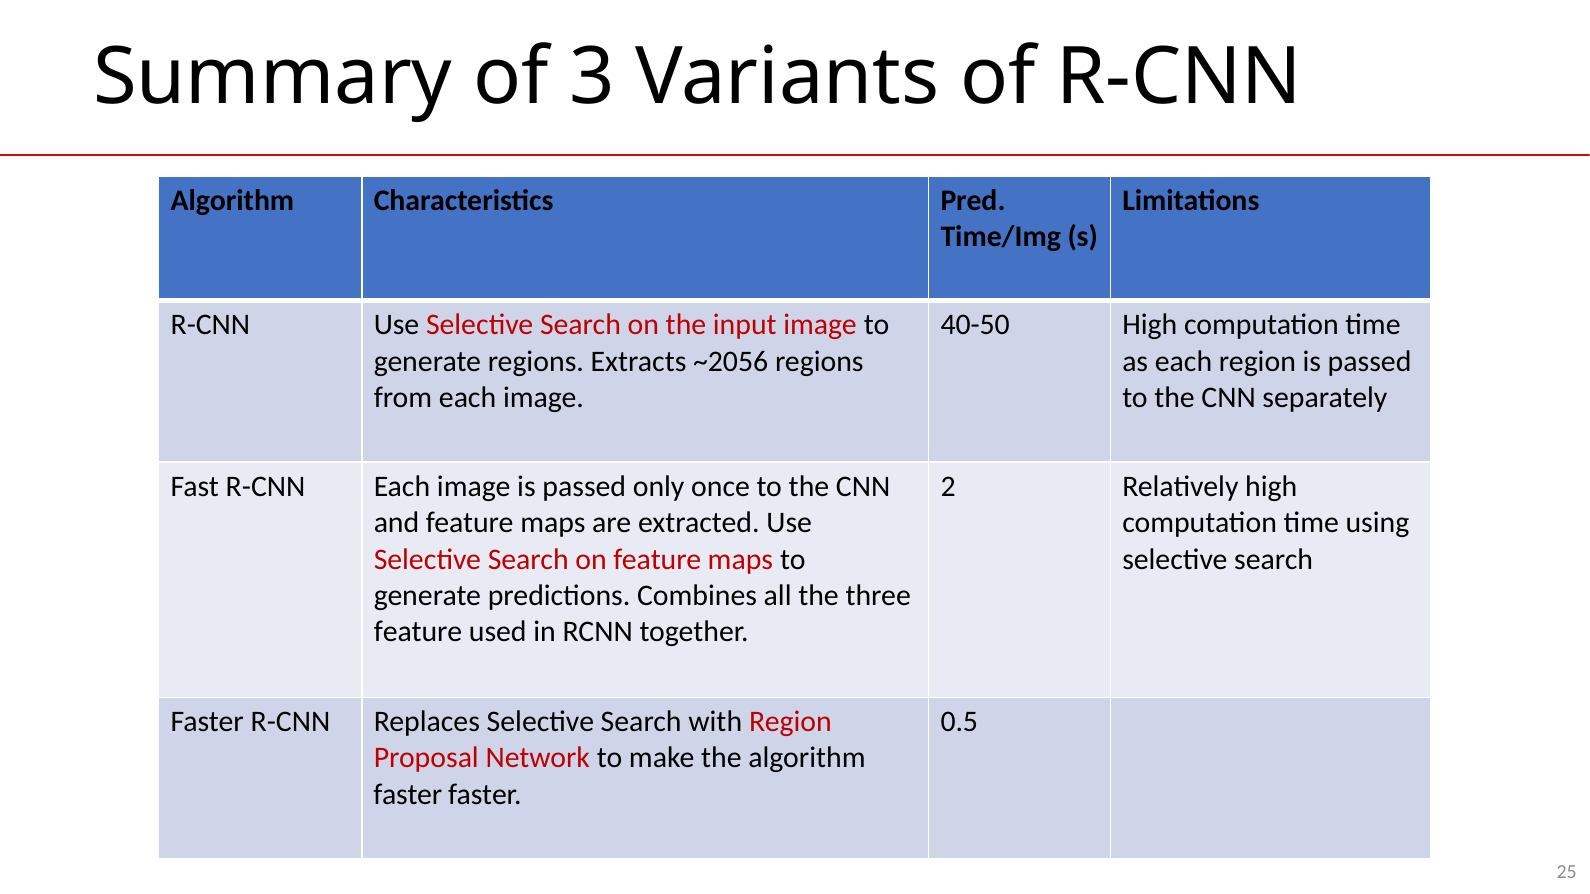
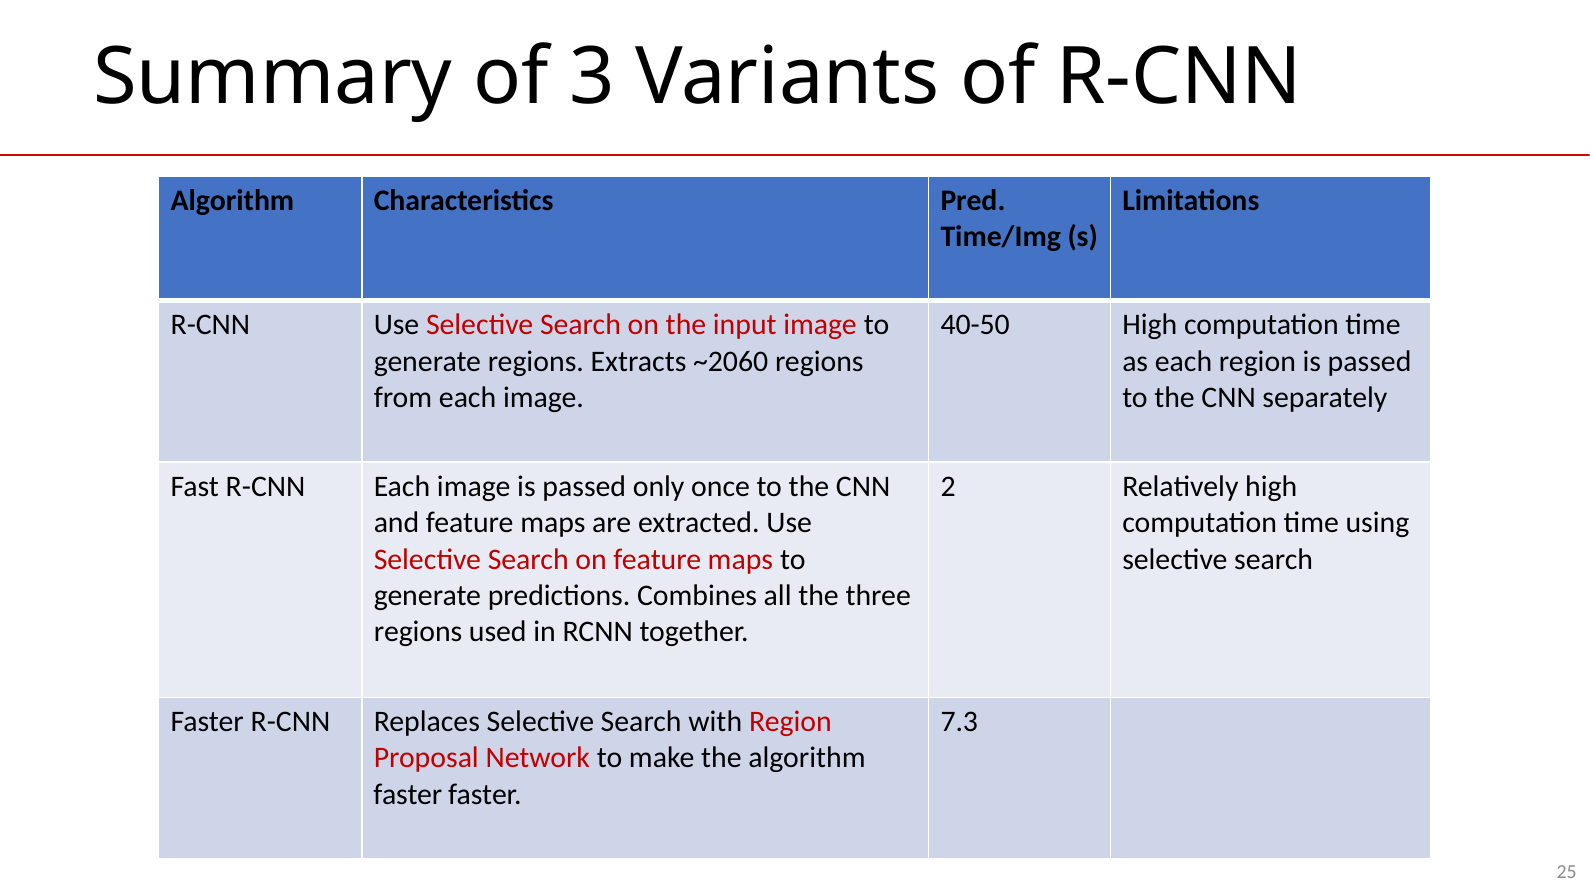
~2056: ~2056 -> ~2060 (731, 362)
feature: feature -> regions (418, 632)
0.5: 0.5 -> 7.3 (959, 722)
